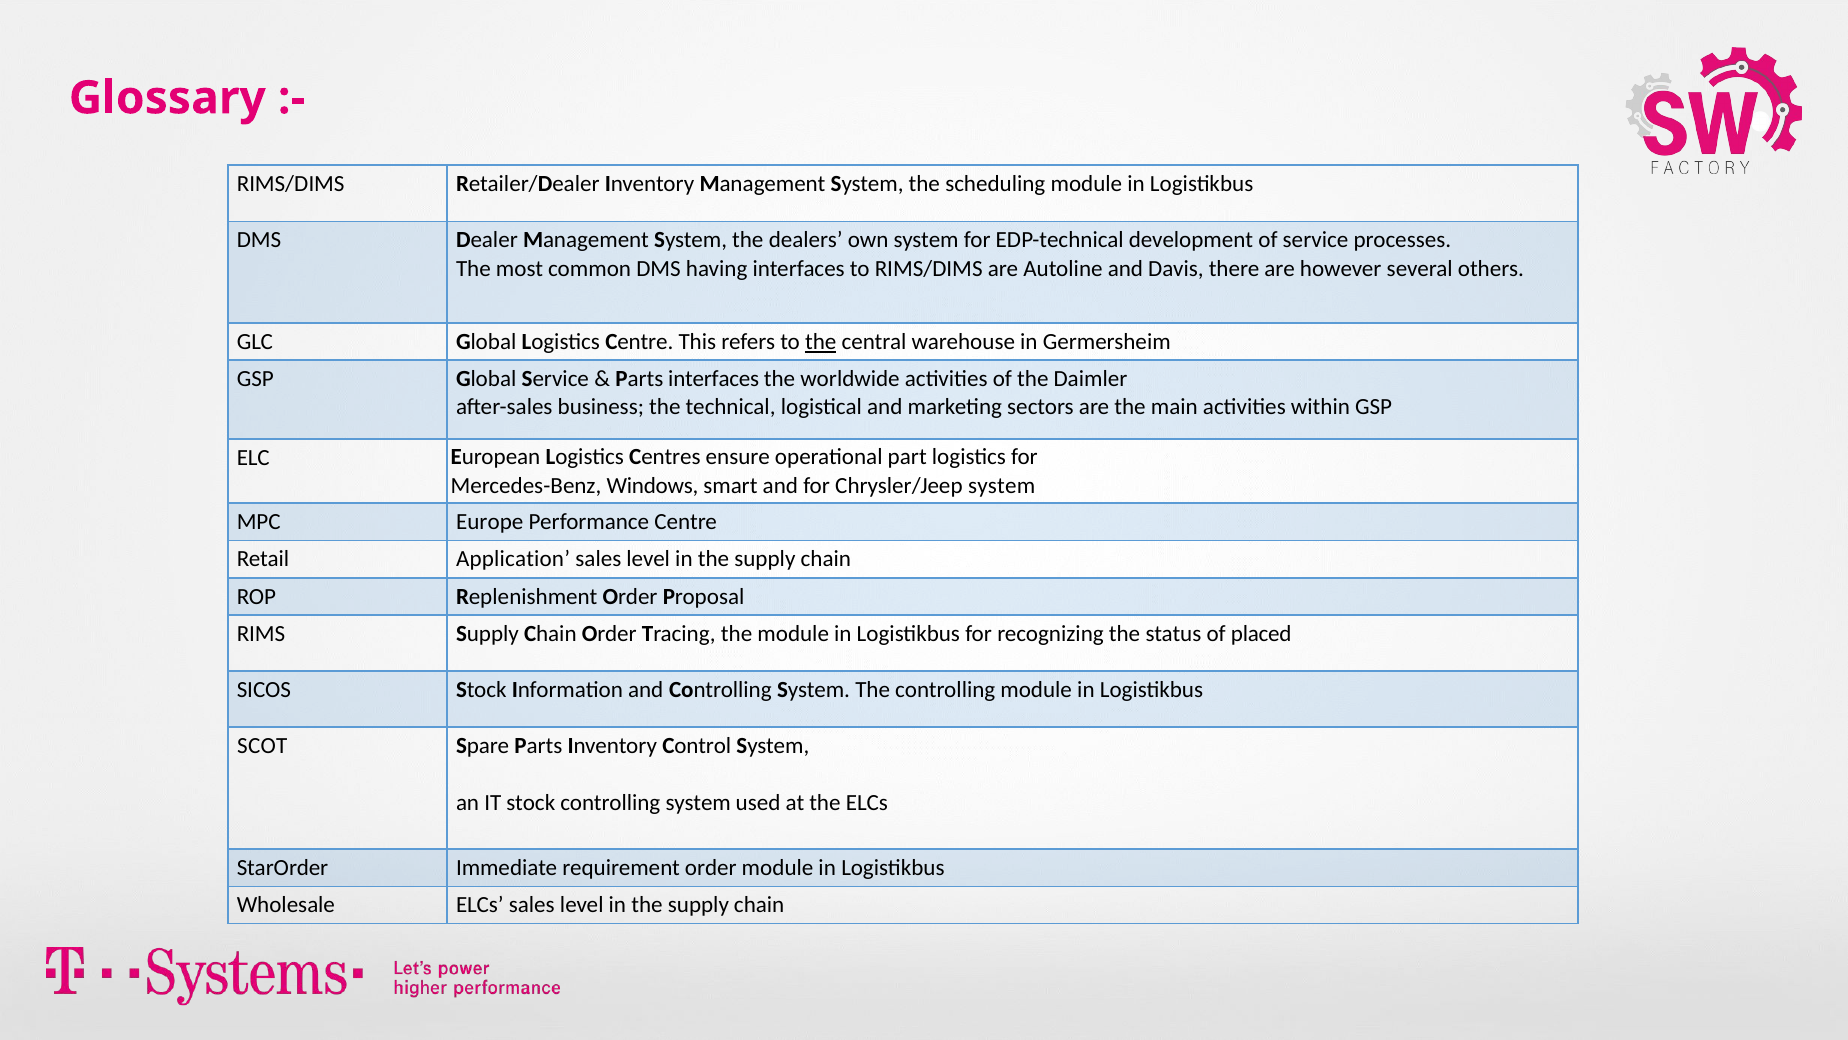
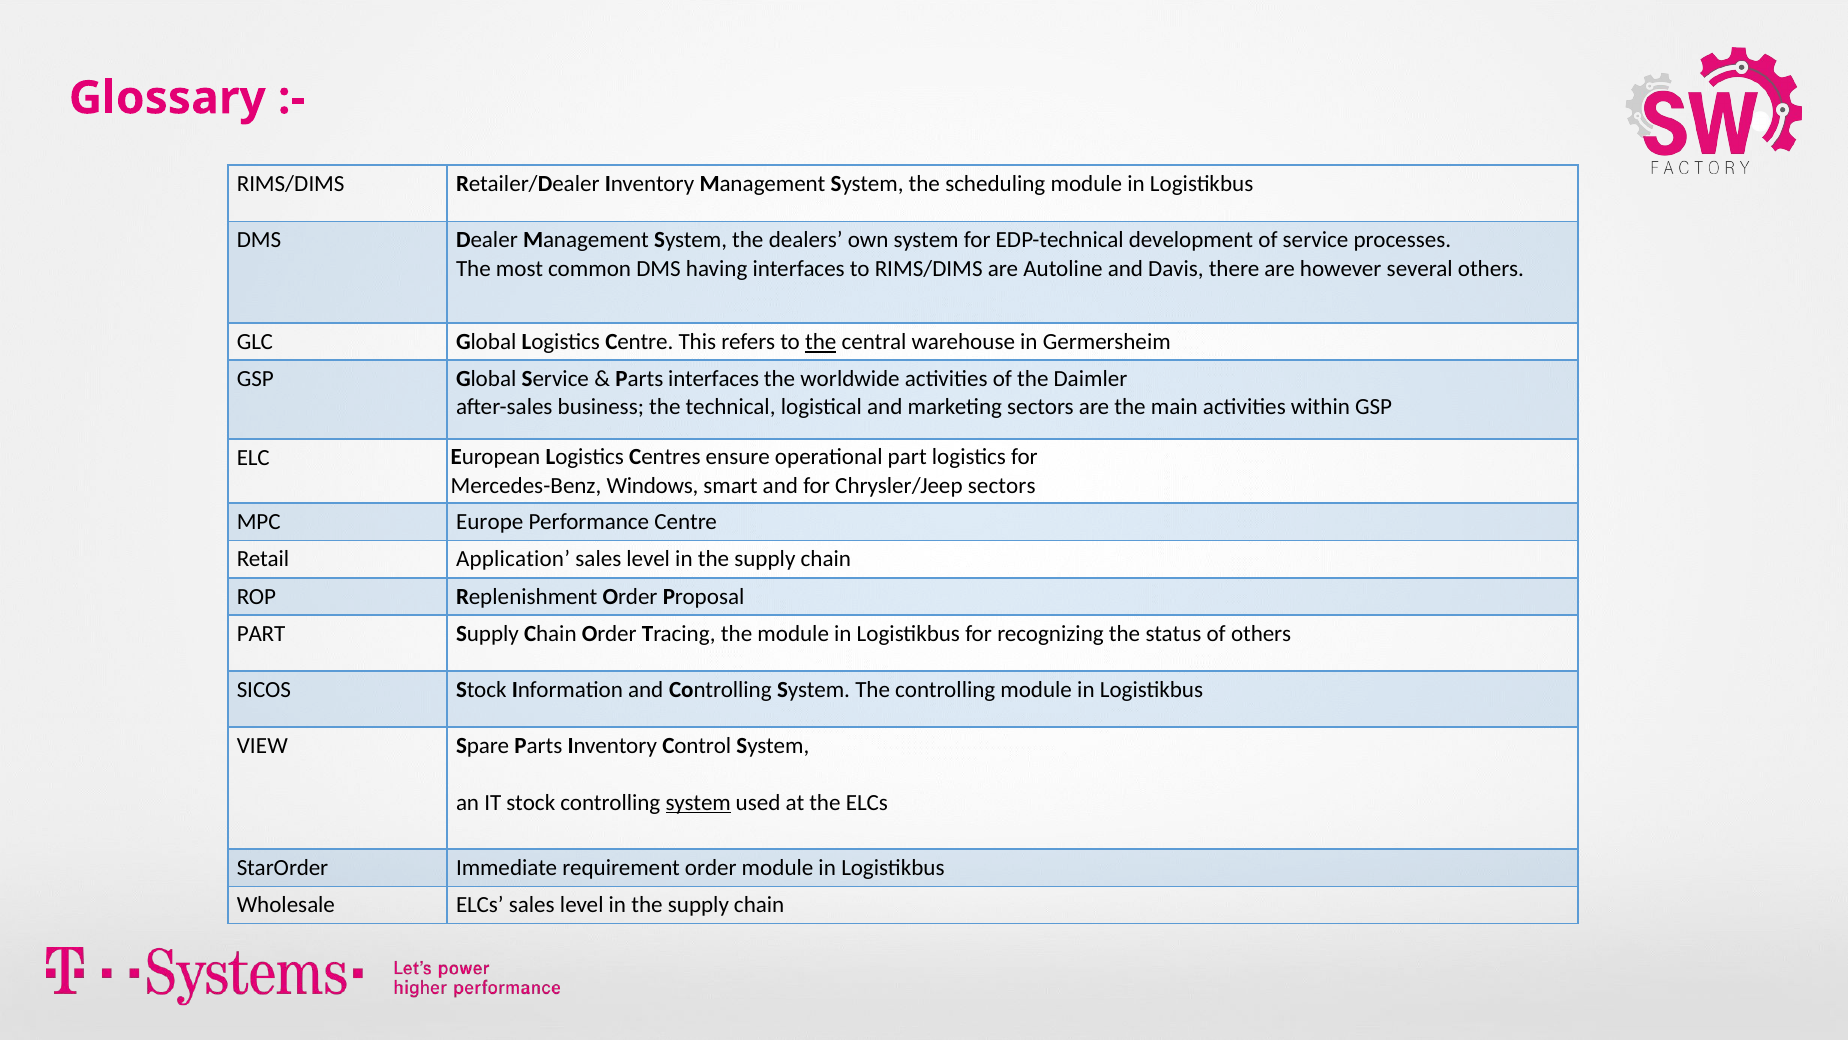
Chrysler/Jeep system: system -> sectors (1002, 485)
RIMS: RIMS -> PART (261, 634)
of placed: placed -> others (1261, 634)
SCOT: SCOT -> VIEW (262, 746)
system underline: none -> present (698, 802)
